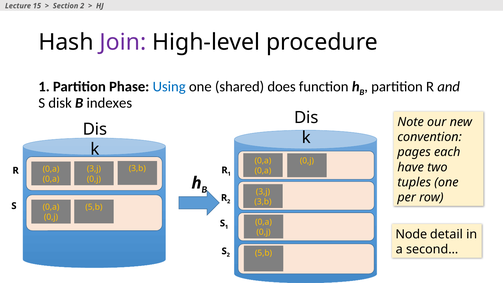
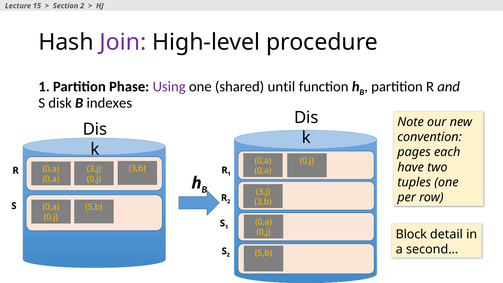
Using colour: blue -> purple (169, 87)
does: does -> until (281, 87)
Node: Node -> Block (411, 234)
